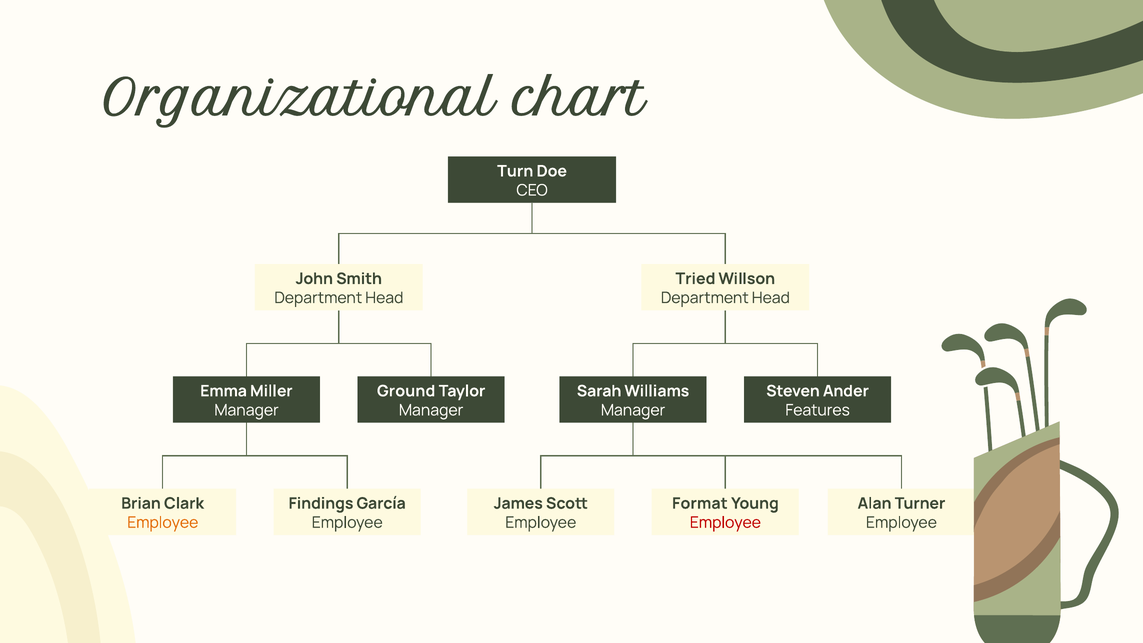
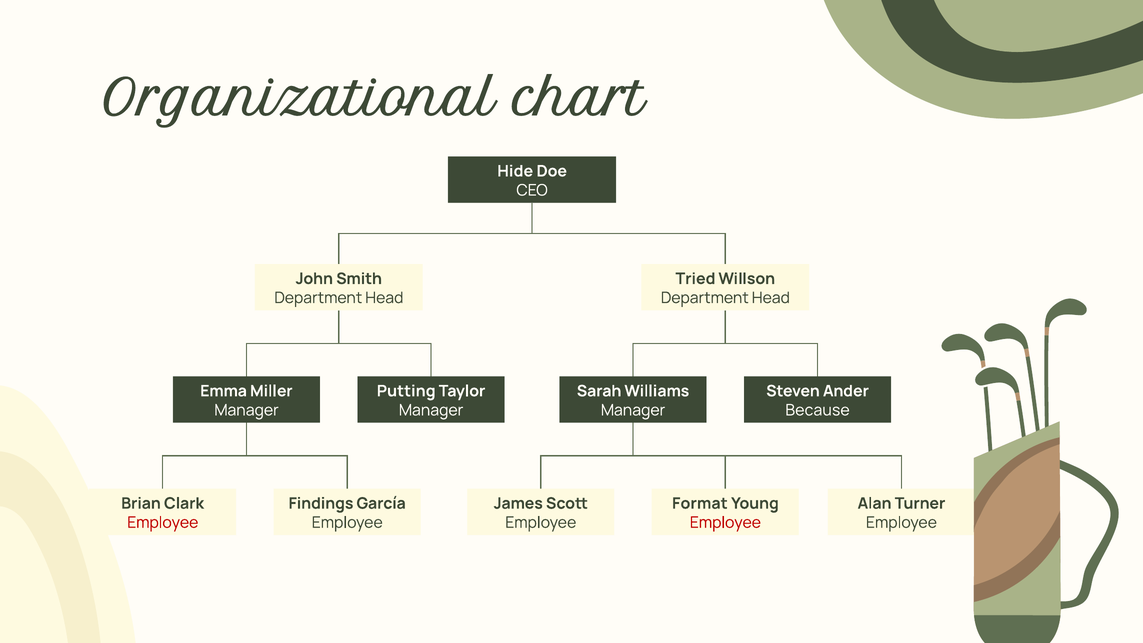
Turn: Turn -> Hide (515, 171)
Ground: Ground -> Putting (406, 391)
Features: Features -> Because (818, 410)
Employee colour: orange -> red (163, 523)
